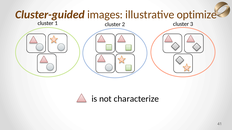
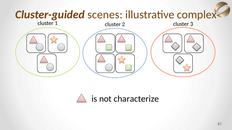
images: images -> scenes (105, 15)
optimize: optimize -> complex (197, 15)
